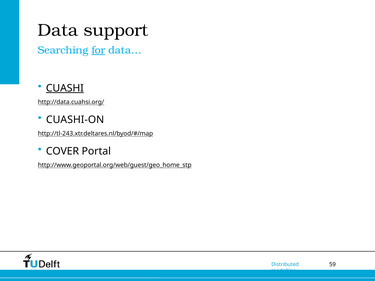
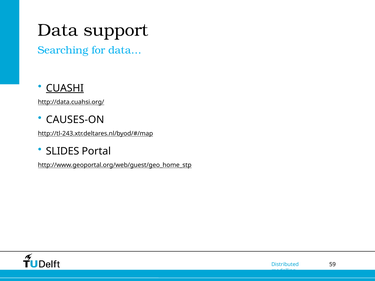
for underline: present -> none (98, 50)
CUASHI-ON: CUASHI-ON -> CAUSES-ON (75, 120)
COVER: COVER -> SLIDES (63, 151)
